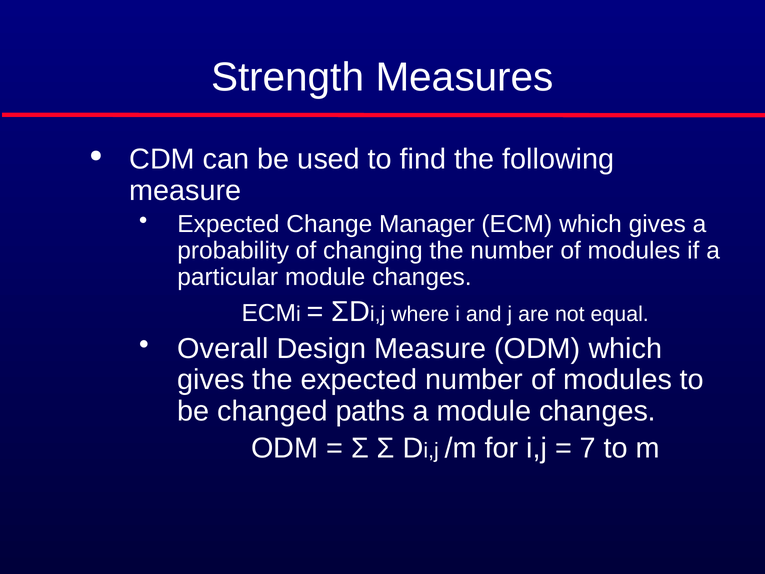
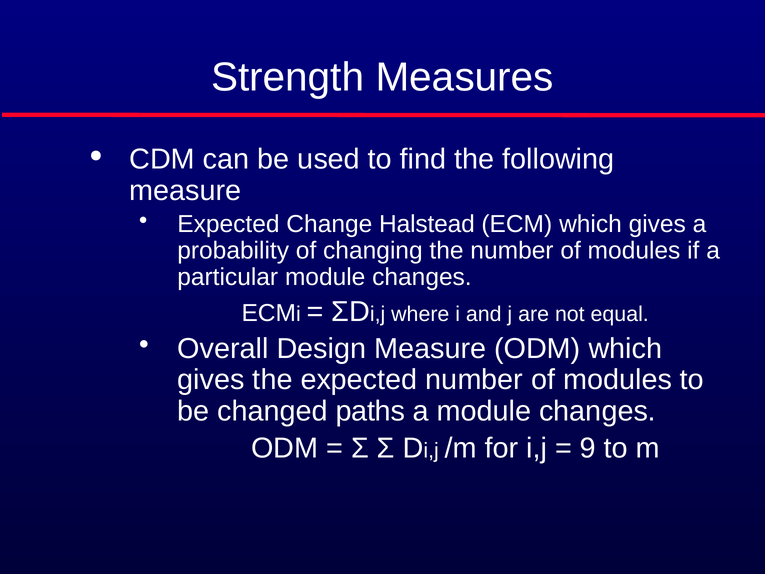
Manager: Manager -> Halstead (427, 224)
7: 7 -> 9 (588, 448)
